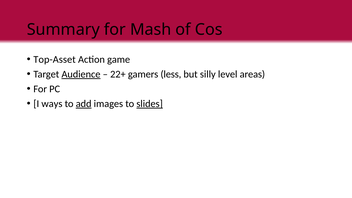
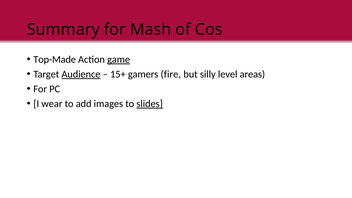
Top-Asset: Top-Asset -> Top-Made (55, 59)
game underline: none -> present (119, 59)
22+: 22+ -> 15+ (118, 74)
less: less -> fire (171, 74)
ways: ways -> wear (52, 104)
add underline: present -> none (84, 104)
